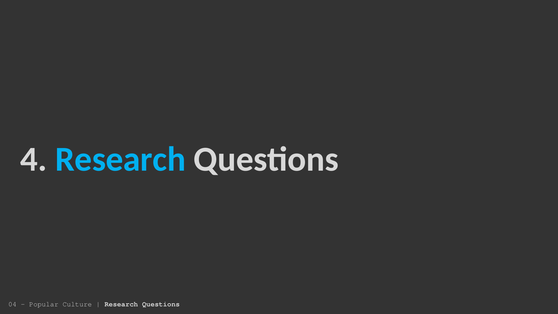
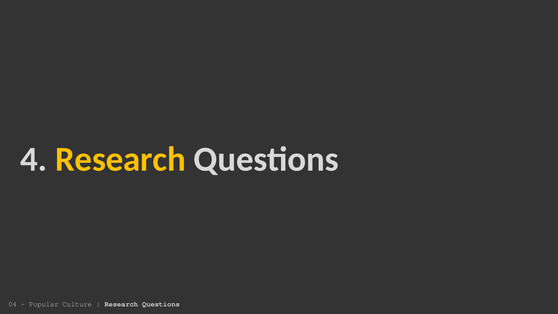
Research colour: light blue -> yellow (120, 159)
